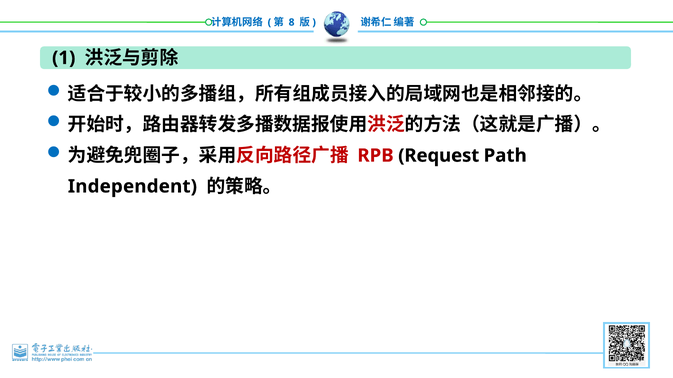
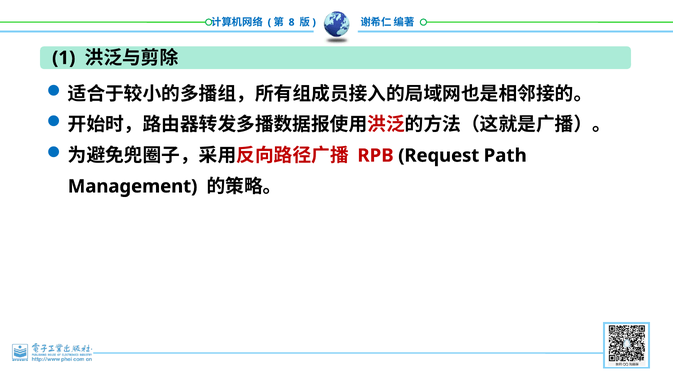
Independent: Independent -> Management (133, 187)
